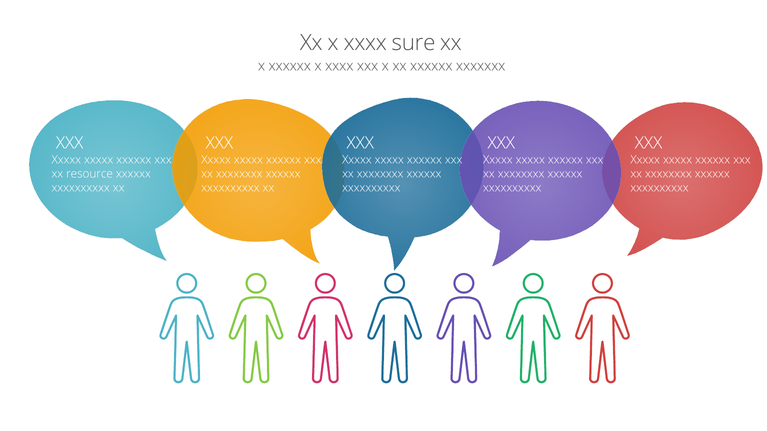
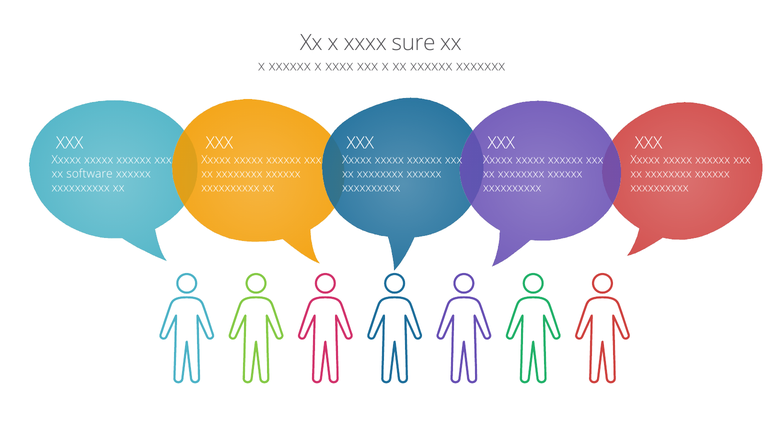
resource: resource -> software (89, 174)
